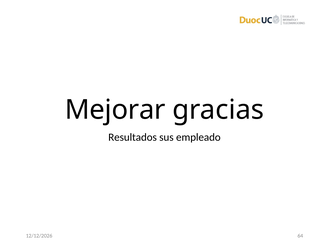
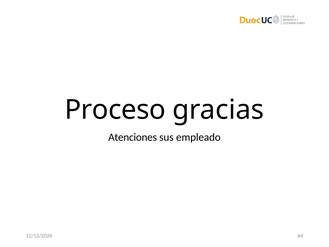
Mejorar: Mejorar -> Proceso (115, 110)
Resultados: Resultados -> Atenciones (133, 137)
